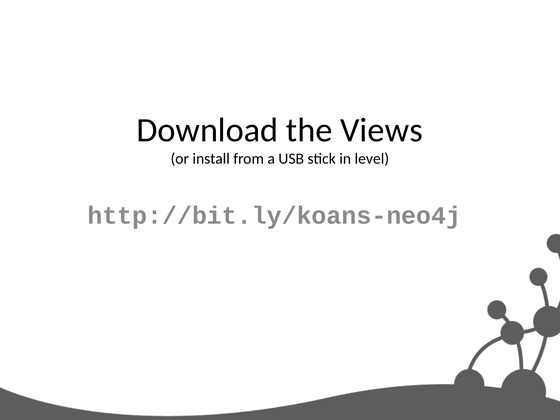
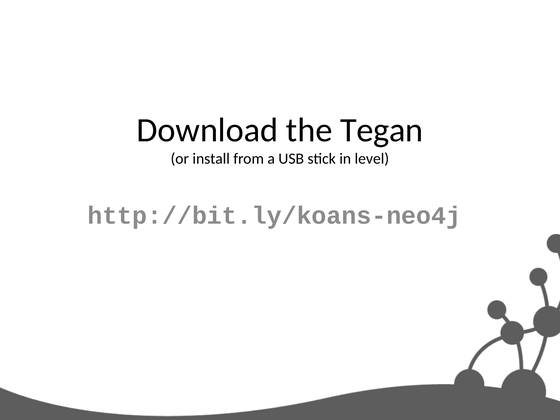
Views: Views -> Tegan (382, 130)
